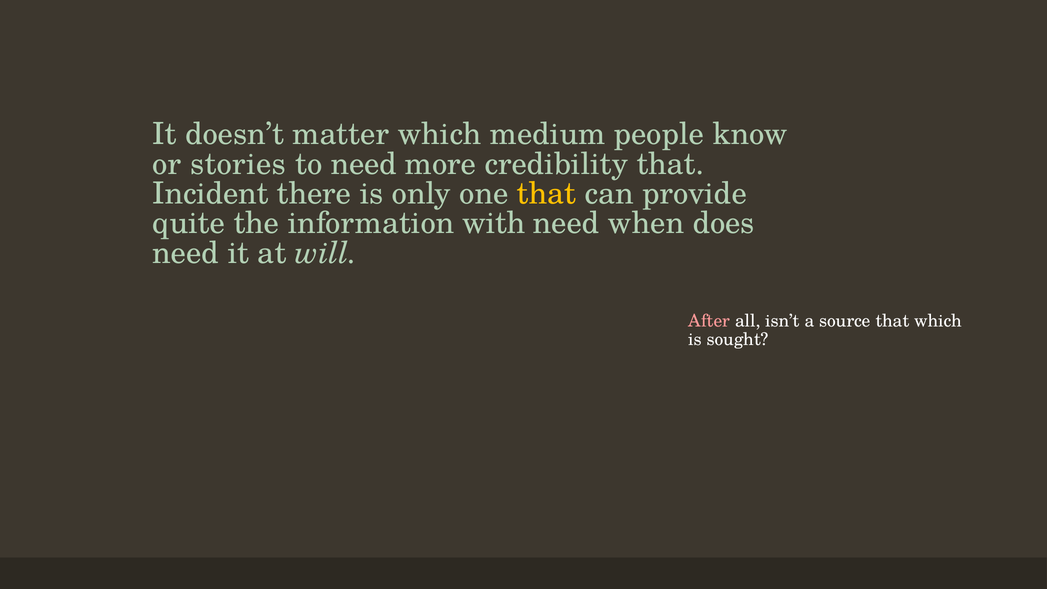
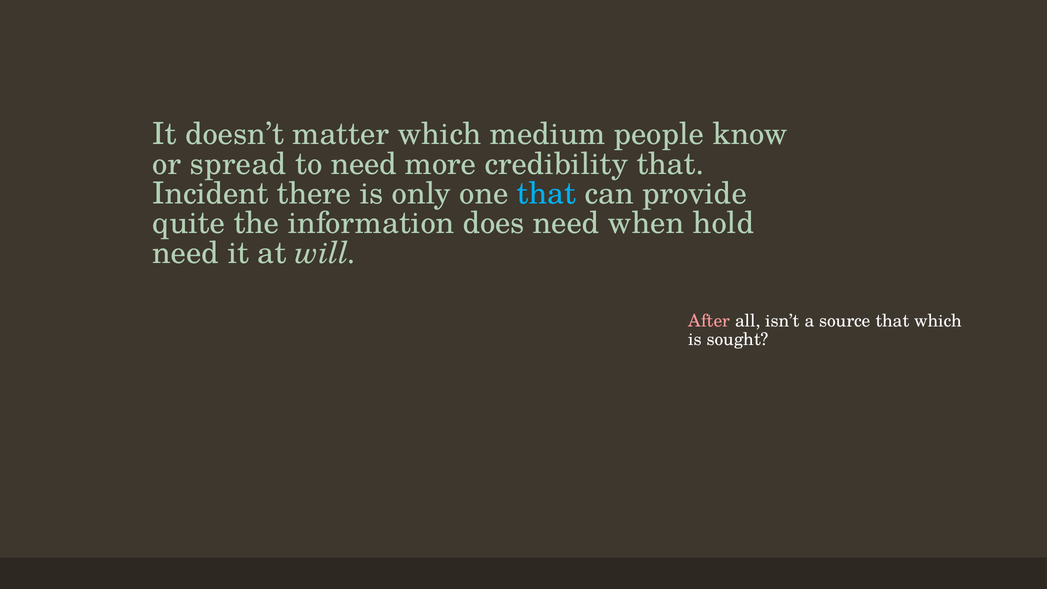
stories: stories -> spread (238, 164)
that colour: yellow -> light blue (547, 194)
with: with -> does (494, 223)
does: does -> hold (723, 223)
